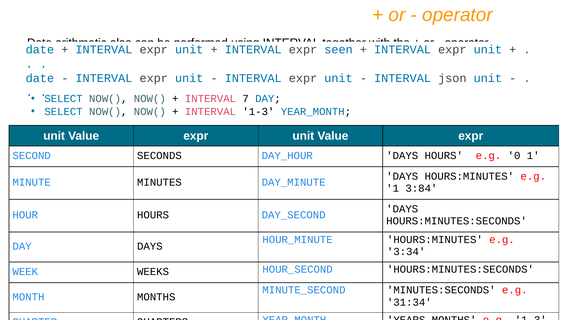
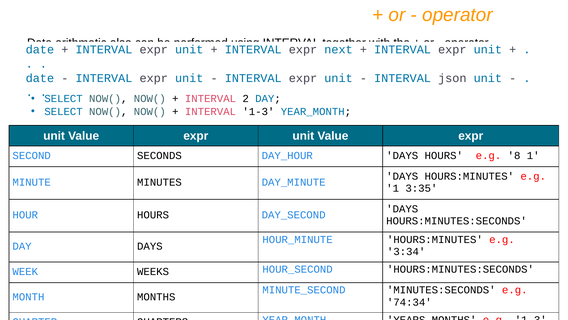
seen: seen -> next (339, 50)
7: 7 -> 2 (246, 99)
0: 0 -> 8 (514, 155)
3:84: 3:84 -> 3:35 (421, 188)
31:34: 31:34 -> 74:34 (409, 302)
